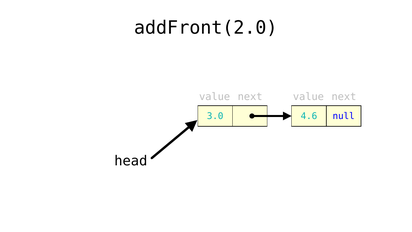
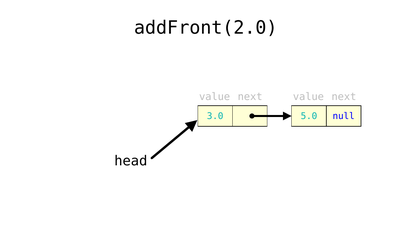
4.6: 4.6 -> 5.0 (309, 116)
